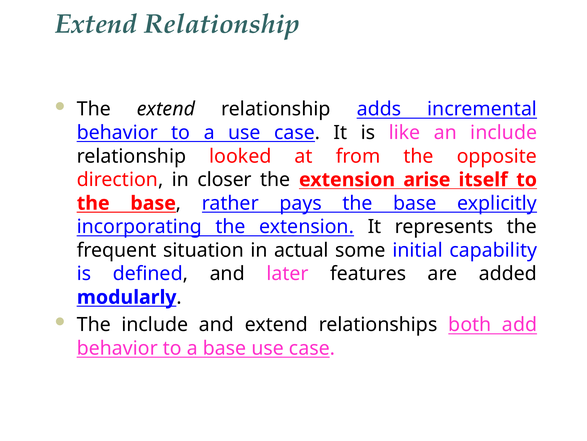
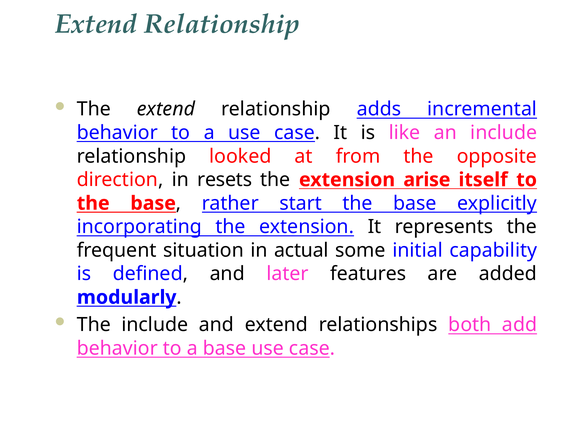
closer: closer -> resets (225, 179)
pays: pays -> start (301, 203)
